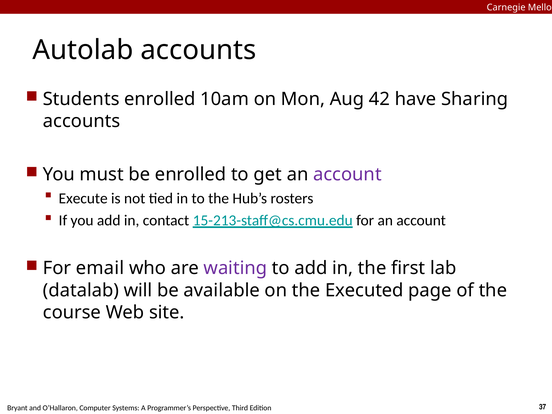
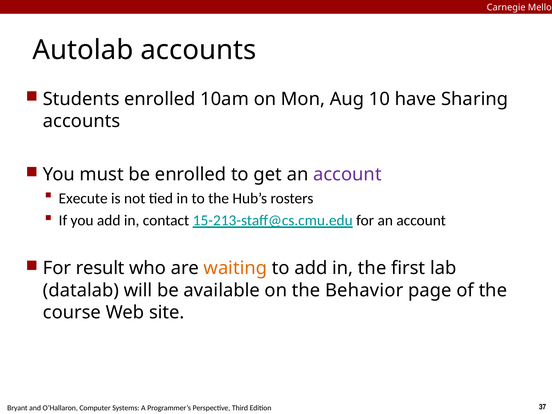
42: 42 -> 10 (380, 99)
email: email -> result (100, 268)
waiting colour: purple -> orange (235, 268)
Executed: Executed -> Behavior (364, 290)
